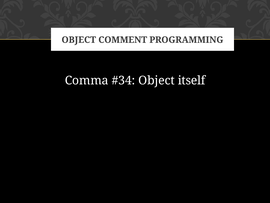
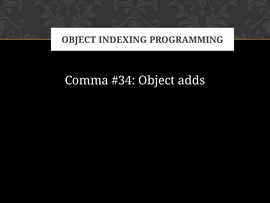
COMMENT: COMMENT -> INDEXING (123, 40)
itself: itself -> adds (191, 80)
